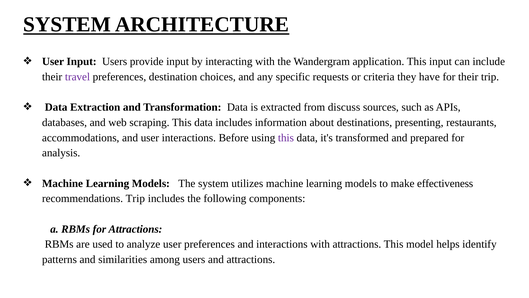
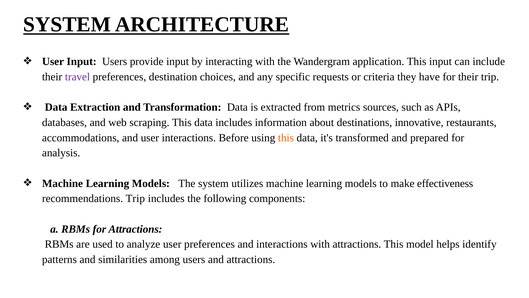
discuss: discuss -> metrics (344, 107)
presenting: presenting -> innovative (419, 122)
this colour: purple -> orange (286, 138)
